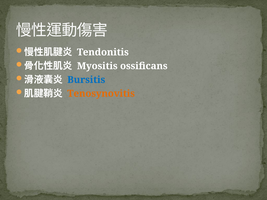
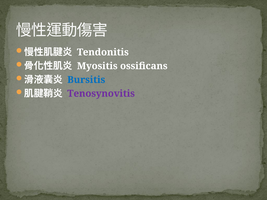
Tenosynovitis colour: orange -> purple (101, 94)
